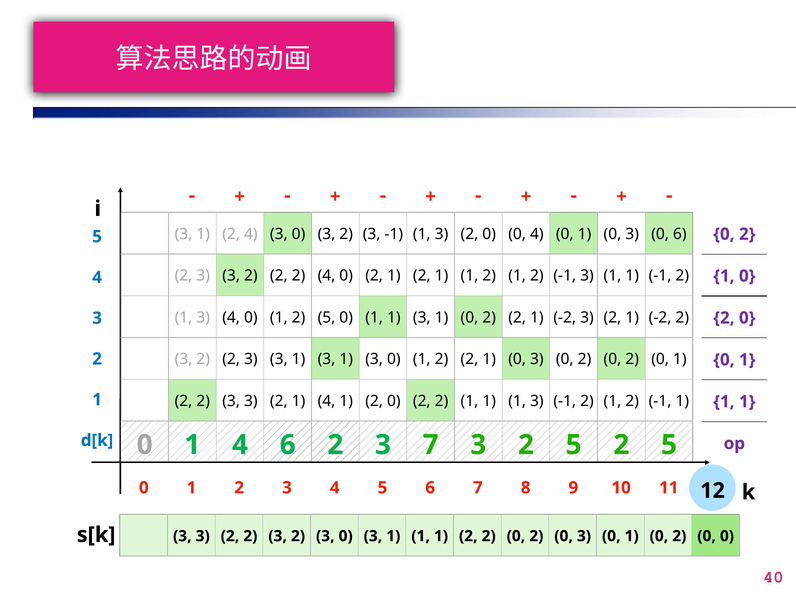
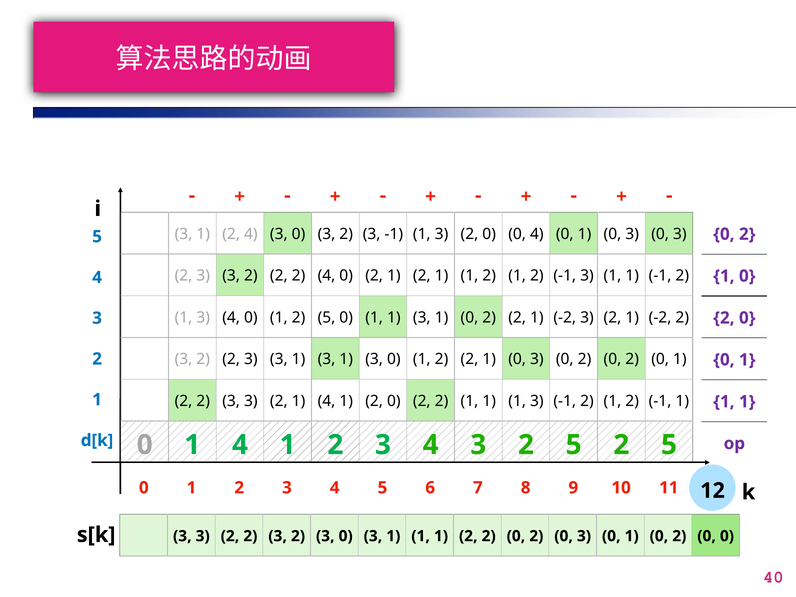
0 3 0 6: 6 -> 3 (680, 234)
0 1 4 6: 6 -> 1 (288, 445)
7: 7 -> 4 (431, 445)
